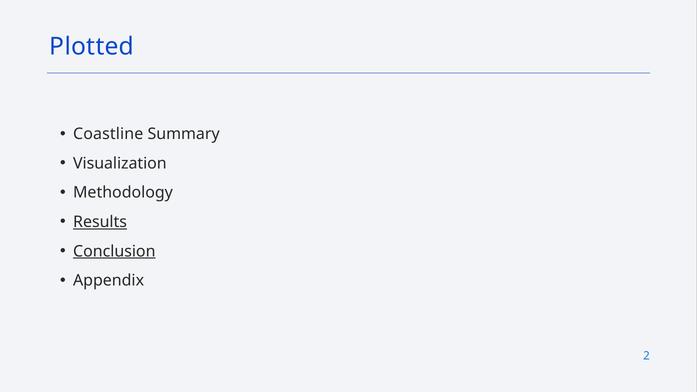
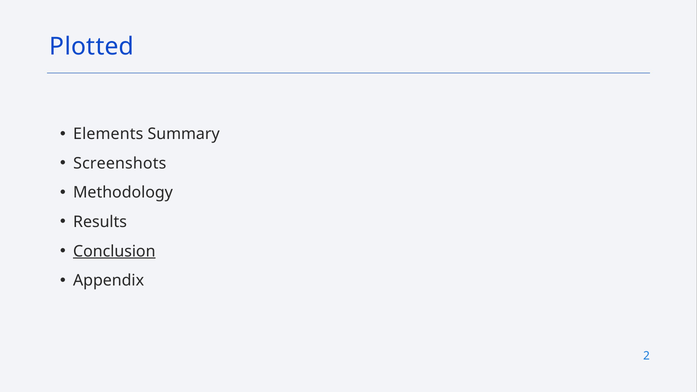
Coastline: Coastline -> Elements (108, 134)
Visualization: Visualization -> Screenshots (120, 163)
Results underline: present -> none (100, 222)
